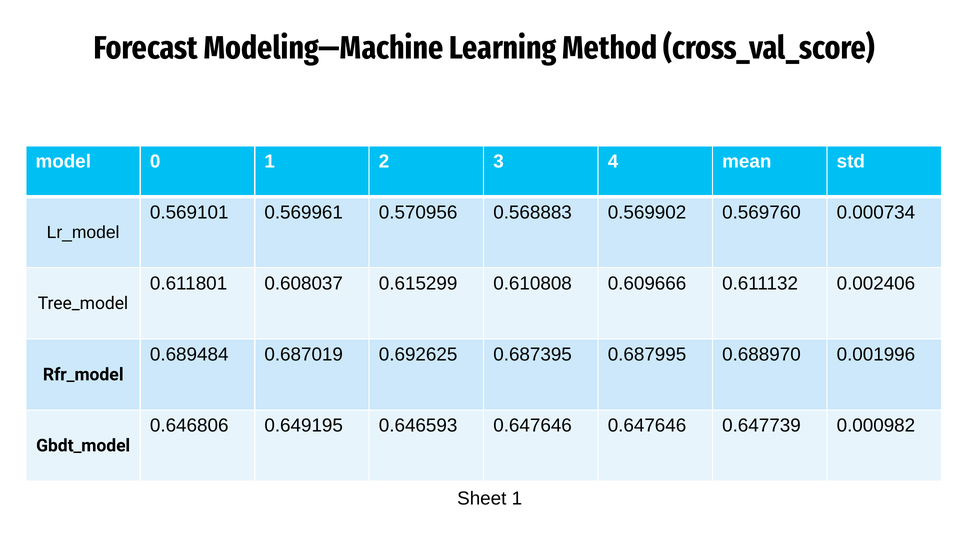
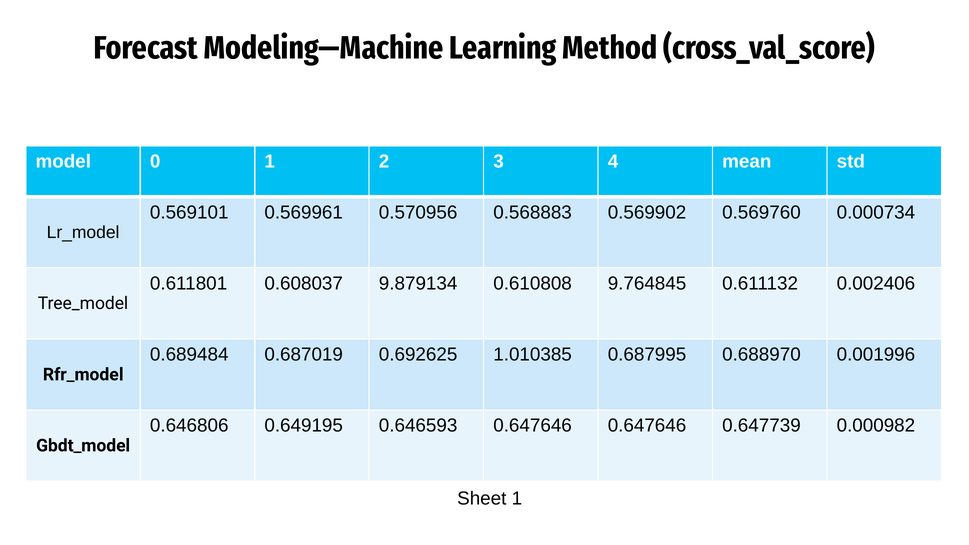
0.615299: 0.615299 -> 9.879134 (418, 283)
0.609666: 0.609666 -> 9.764845 (647, 283)
0.687395: 0.687395 -> 1.010385 (533, 355)
